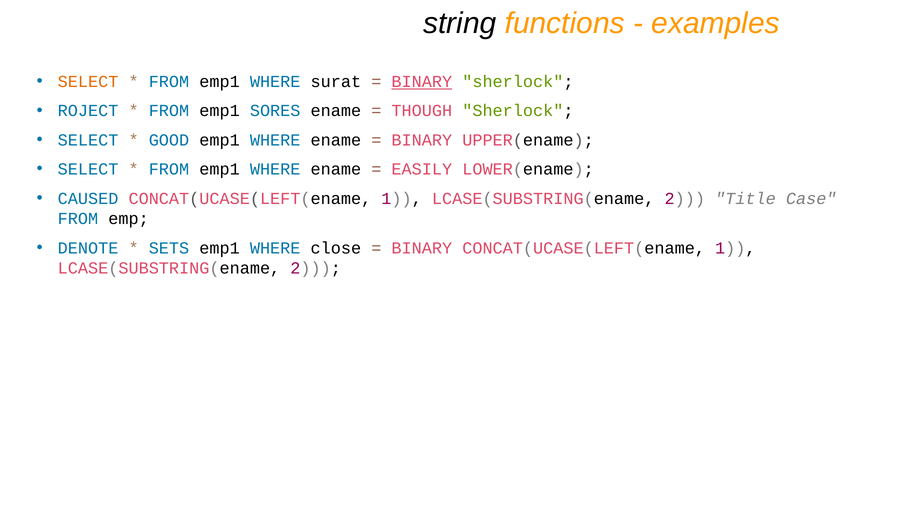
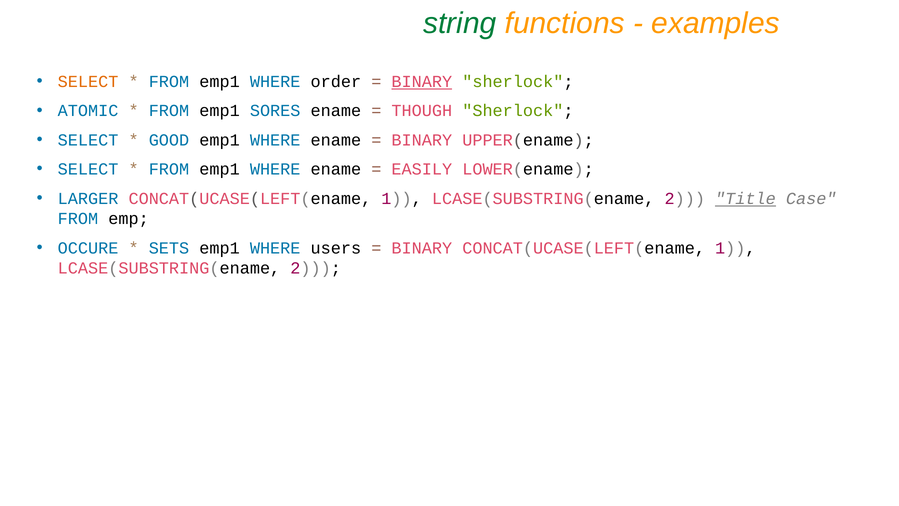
string colour: black -> green (460, 23)
surat: surat -> order (336, 82)
ROJECT: ROJECT -> ATOMIC (88, 111)
CAUSED: CAUSED -> LARGER (88, 198)
Title underline: none -> present (745, 198)
DENOTE: DENOTE -> OCCURE (88, 248)
close: close -> users (336, 248)
